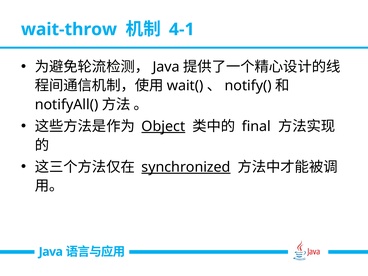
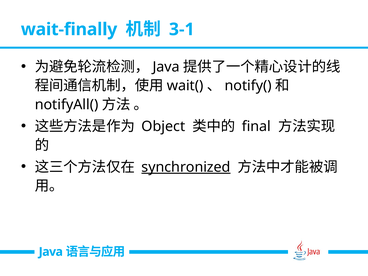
wait-throw: wait-throw -> wait-finally (69, 29)
4-1: 4-1 -> 3-1 (182, 29)
Object underline: present -> none (163, 126)
